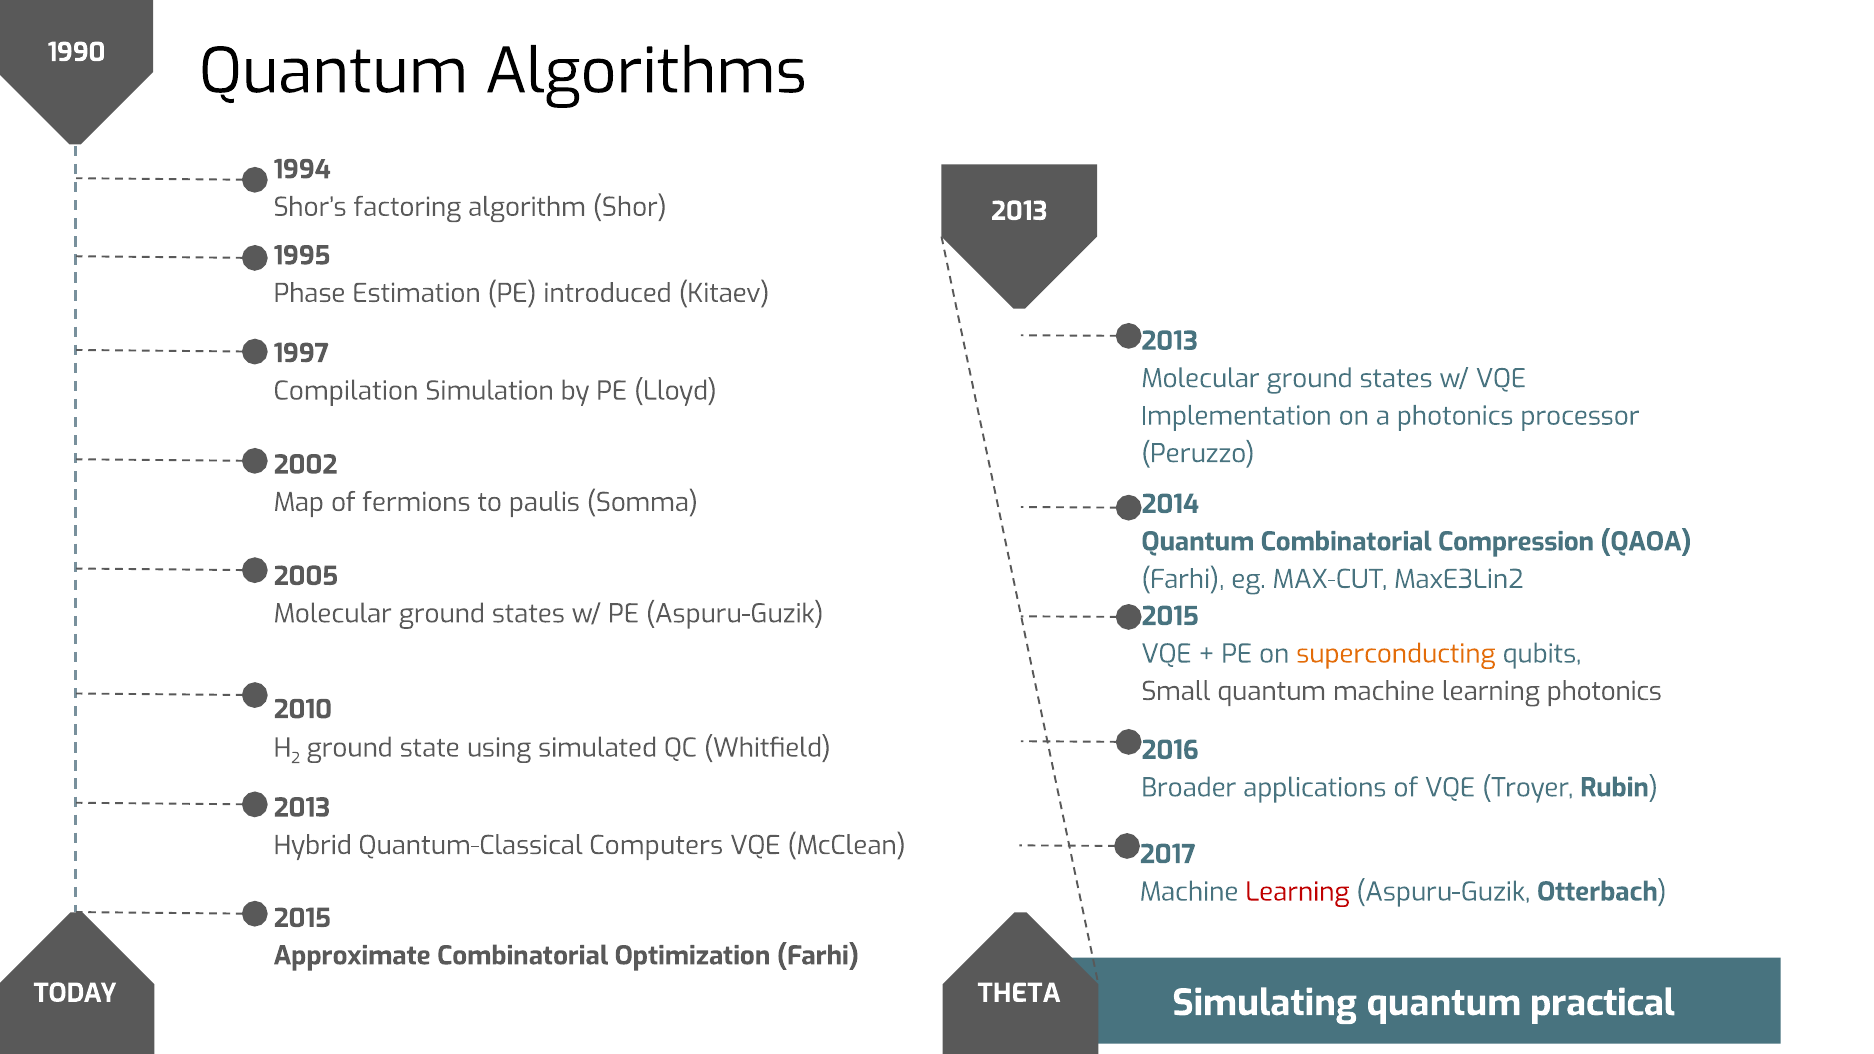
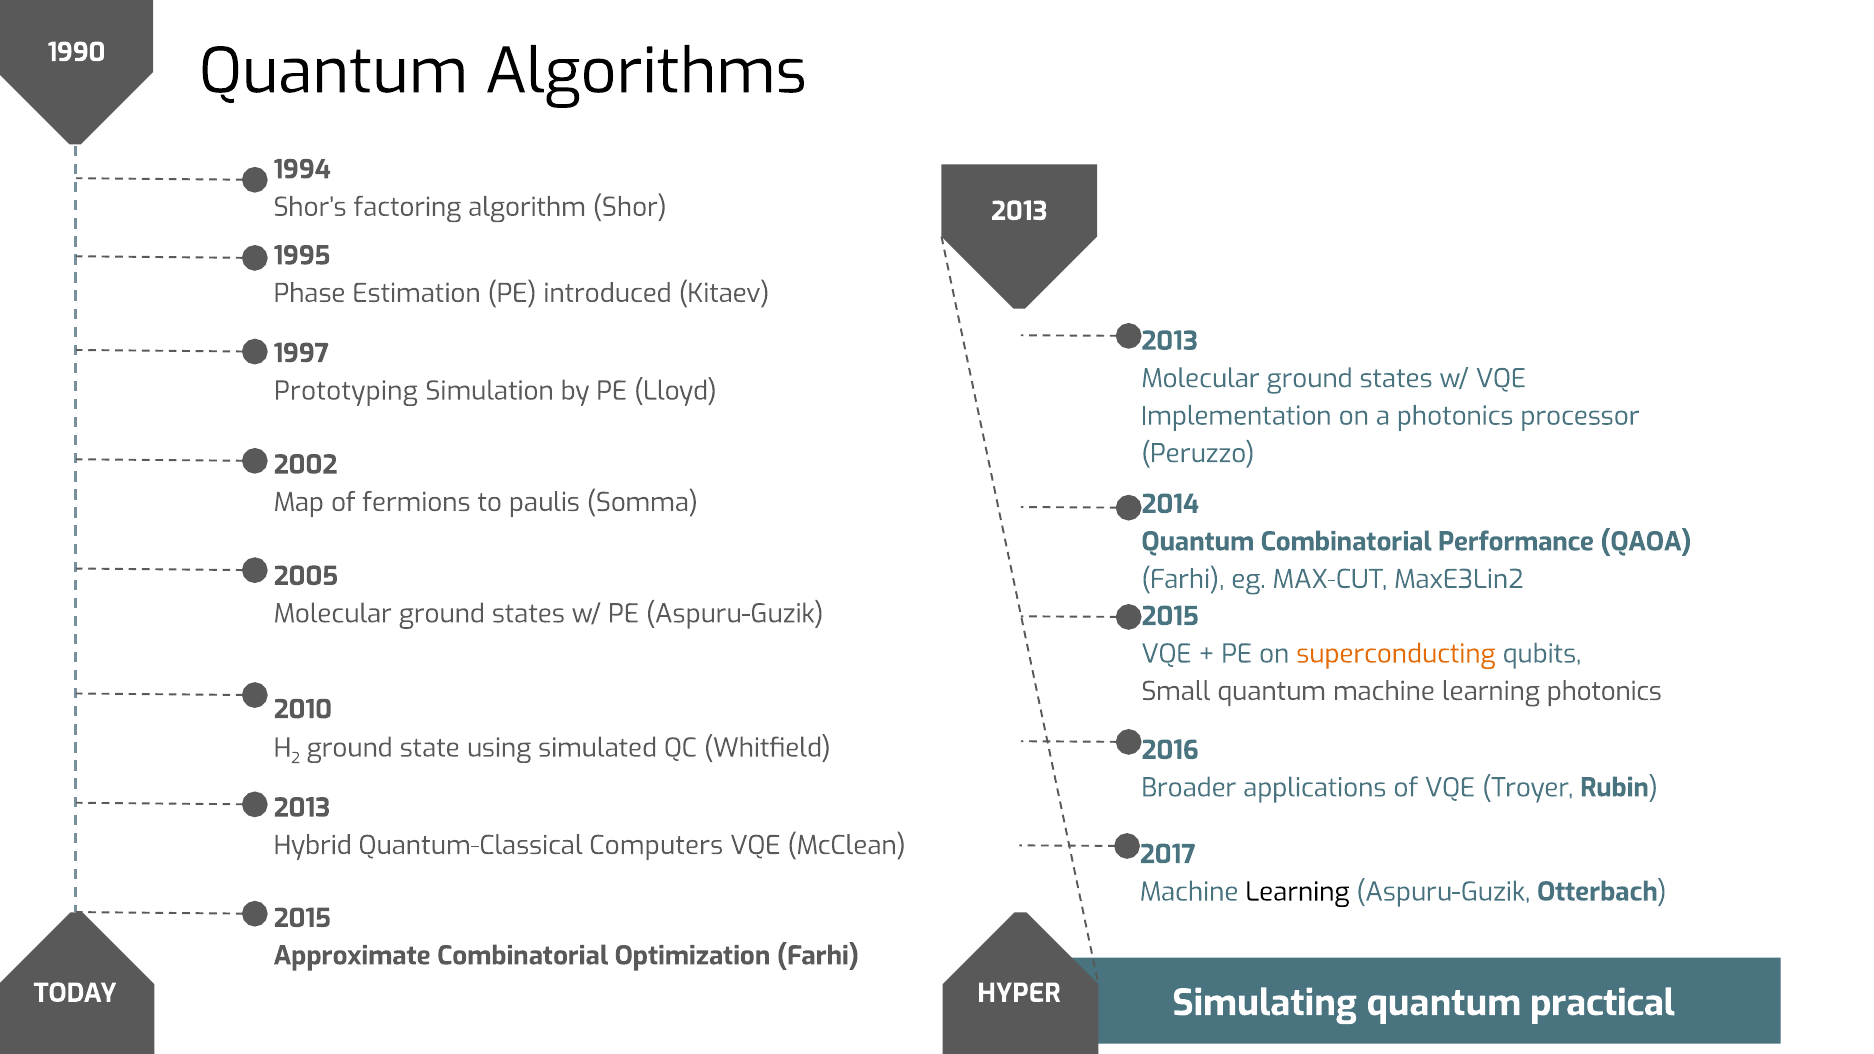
Compilation: Compilation -> Prototyping (346, 391)
Compression: Compression -> Performance (1516, 542)
Learning colour: red -> black (1297, 892)
THETA: THETA -> HYPER (1019, 993)
